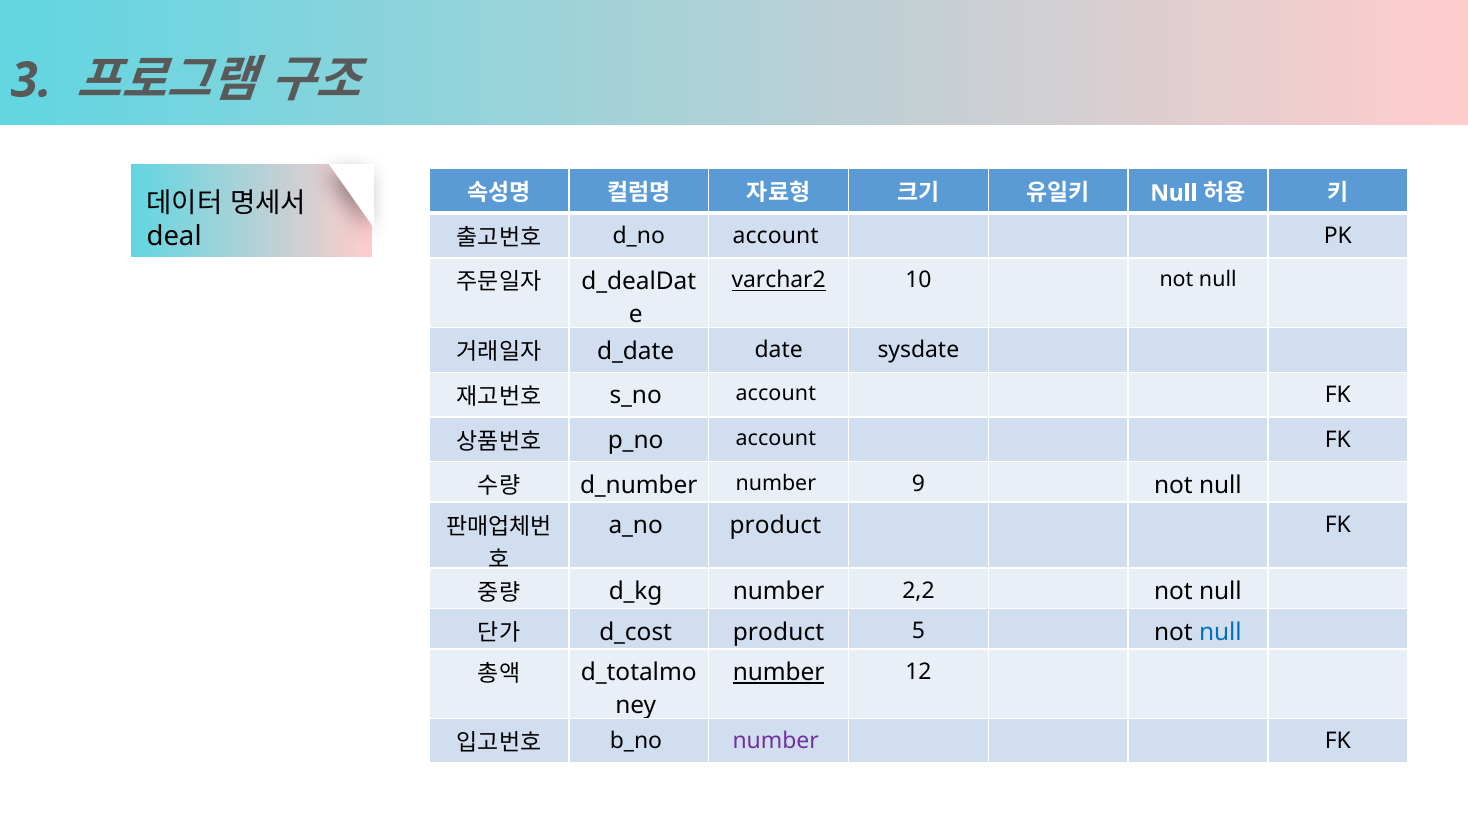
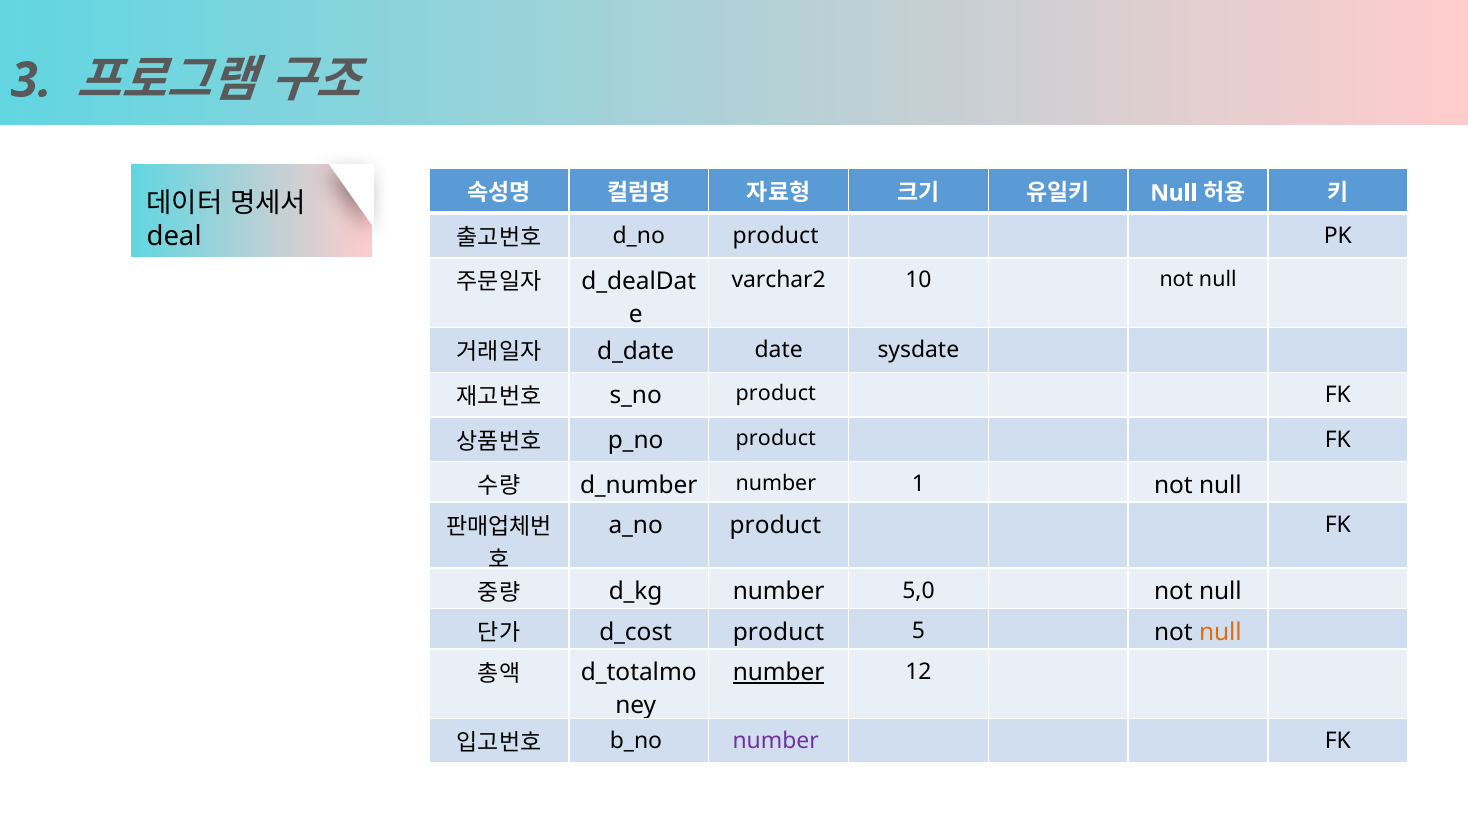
account: account -> product (776, 236)
varchar2 underline: present -> none (779, 280)
account: account -> product (776, 394)
account: account -> product (776, 438)
9: 9 -> 1 (918, 484)
2,2: 2,2 -> 5,0 (918, 590)
null colour: blue -> orange (1220, 632)
